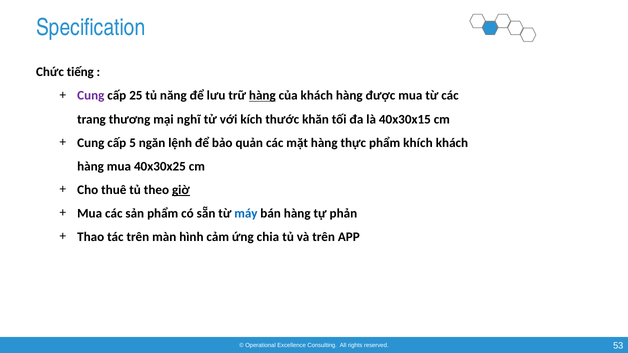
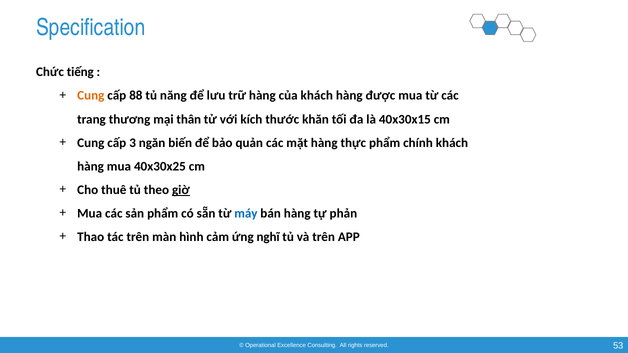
Cung colour: purple -> orange (91, 96)
25: 25 -> 88 (136, 96)
hàng underline: present -> none (262, 96)
nghĩ: nghĩ -> thân (189, 119)
5: 5 -> 3 (133, 143)
lệnh: lệnh -> biến (180, 143)
khích: khích -> chính (418, 143)
chia: chia -> nghĩ (268, 237)
